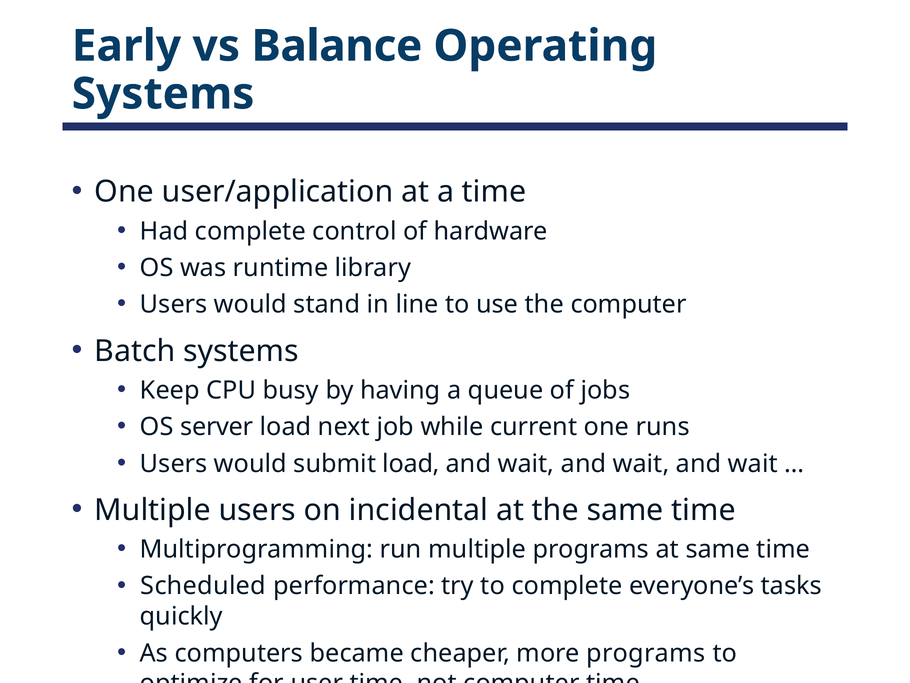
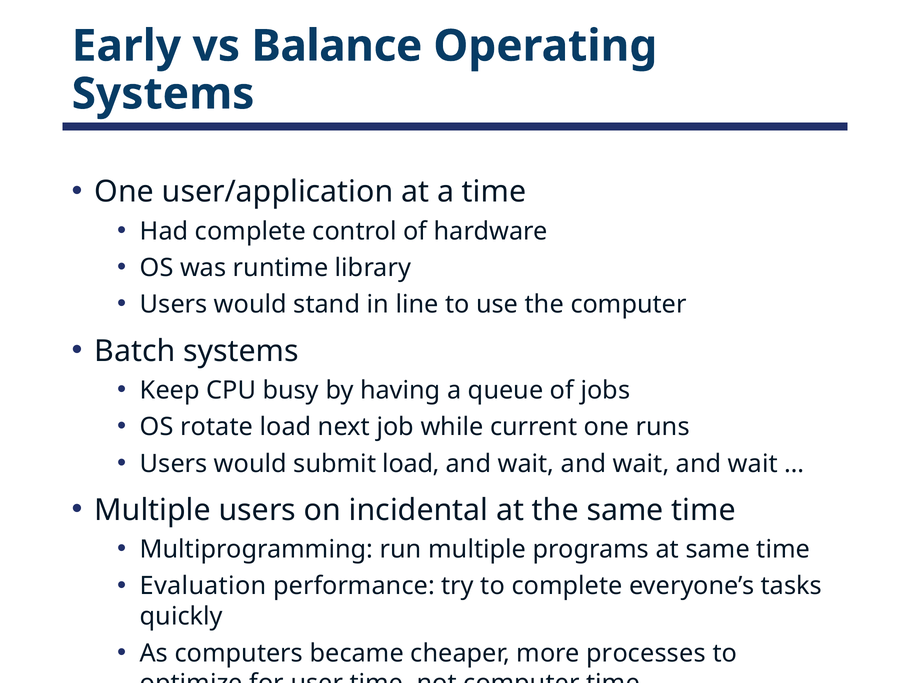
server: server -> rotate (217, 427)
Scheduled: Scheduled -> Evaluation (203, 586)
more programs: programs -> processes (646, 653)
